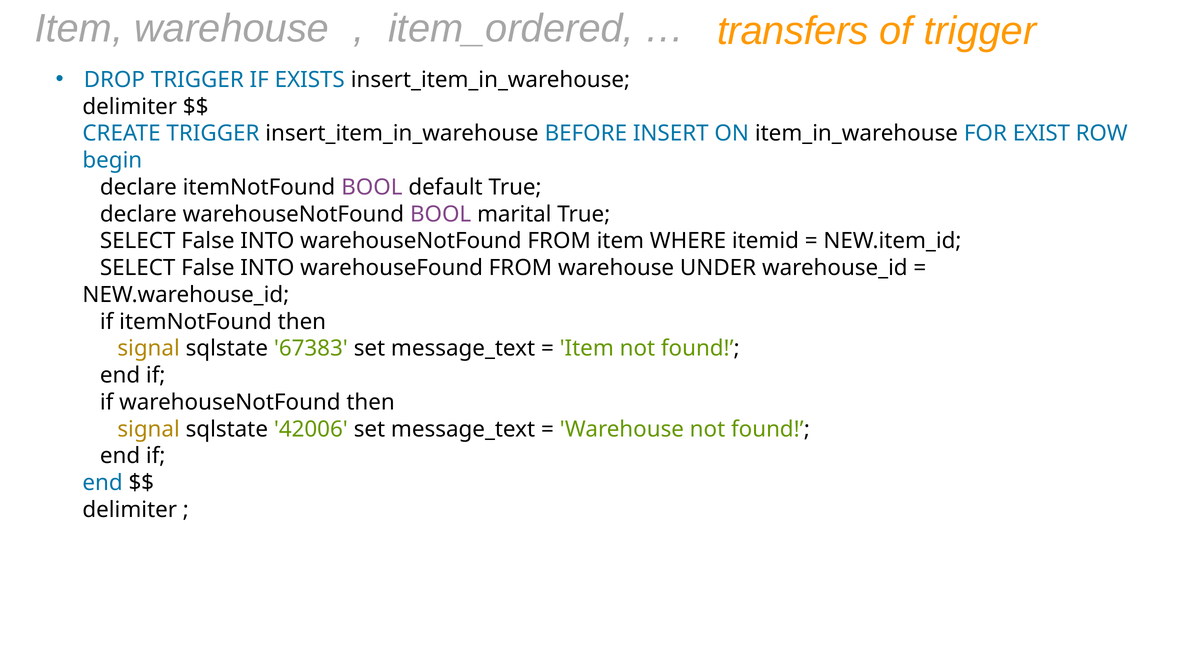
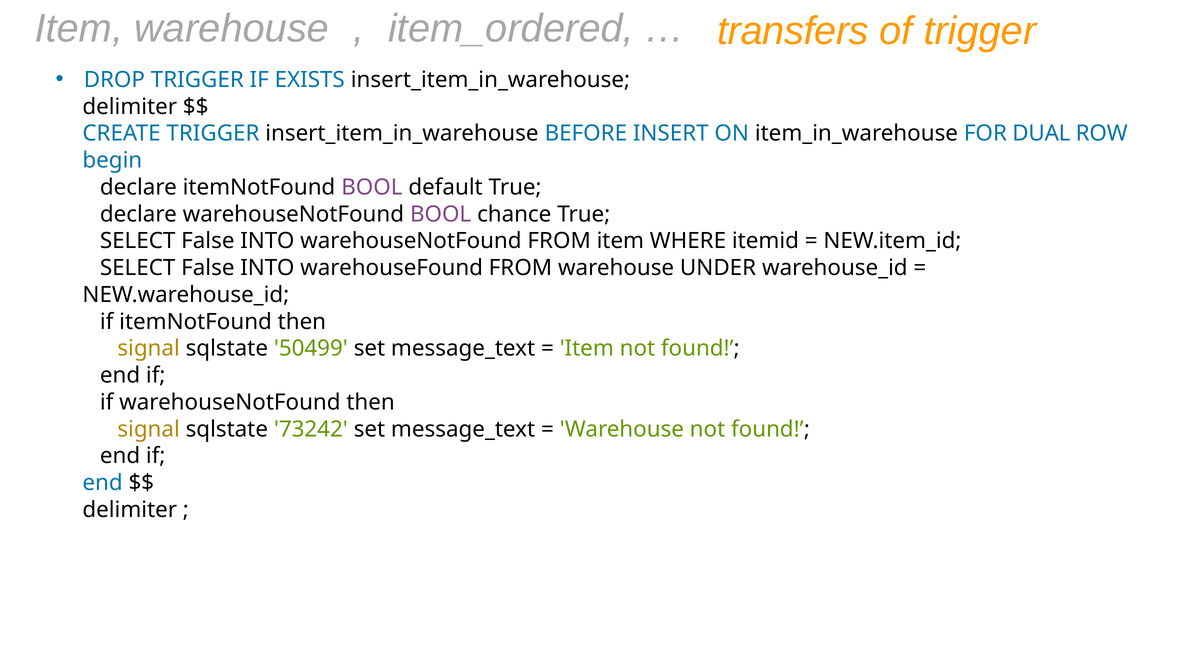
EXIST: EXIST -> DUAL (1041, 134)
marital: marital -> chance (514, 214)
67383: 67383 -> 50499 (311, 349)
42006: 42006 -> 73242 (311, 429)
